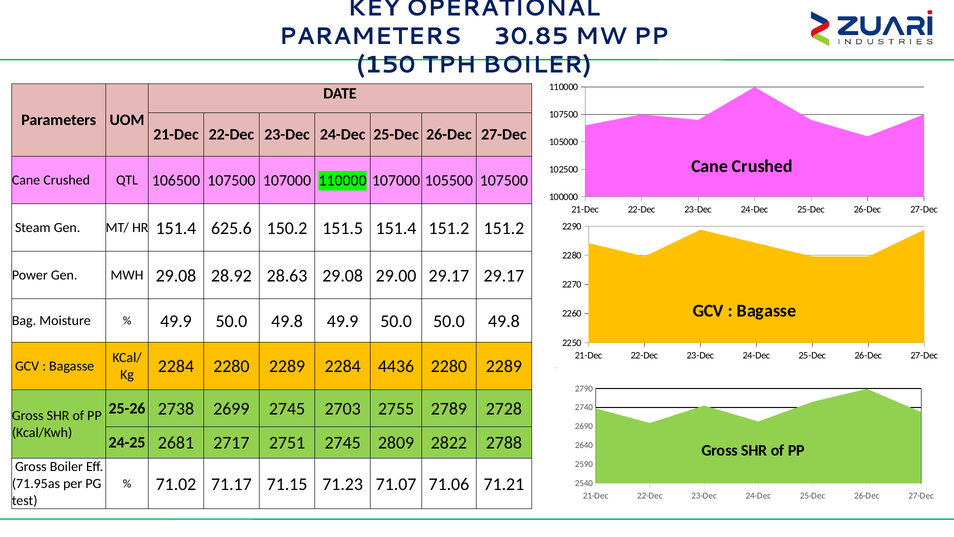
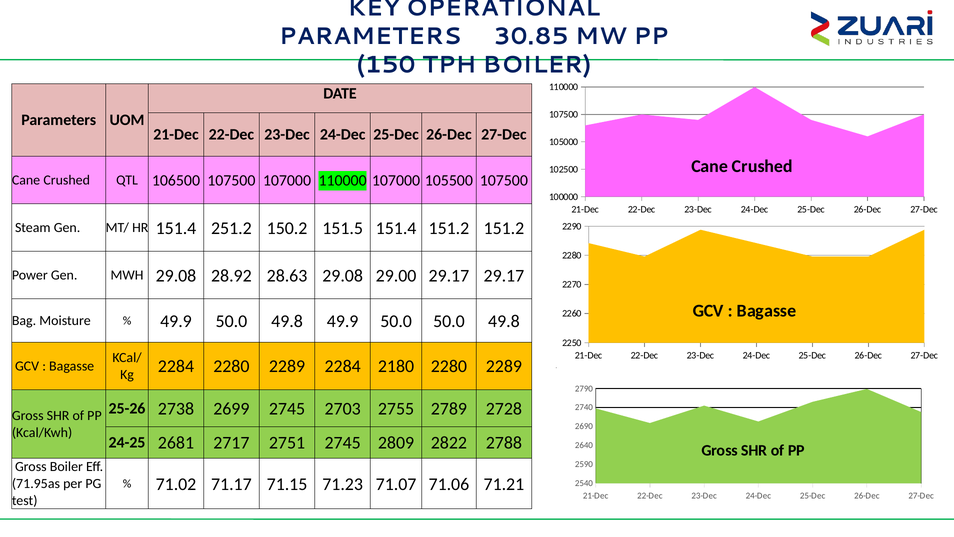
625.6: 625.6 -> 251.2 (231, 228)
4436: 4436 -> 2180 (396, 366)
